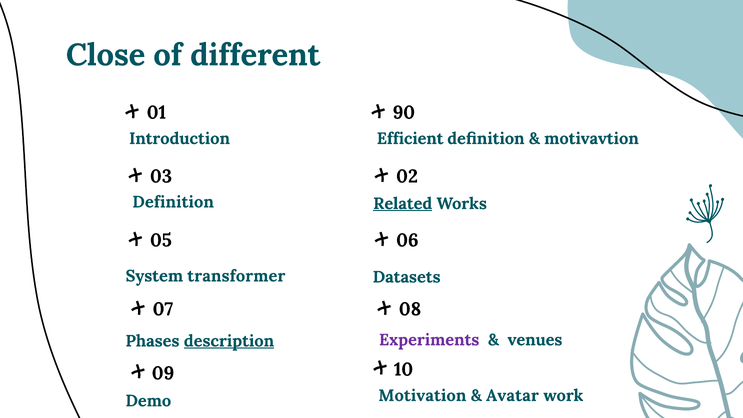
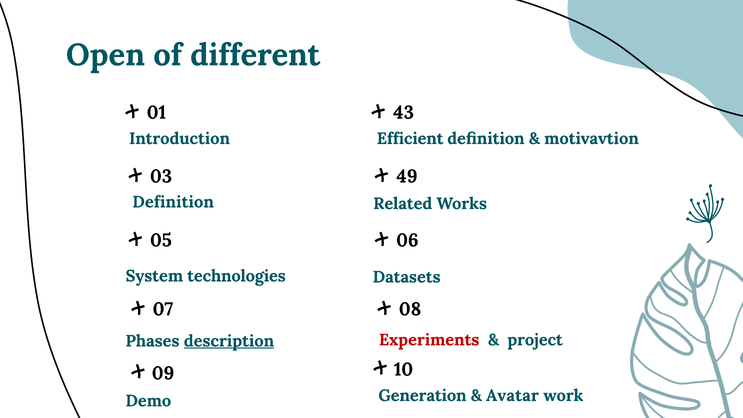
Close: Close -> Open (105, 55)
90: 90 -> 43 (404, 113)
02: 02 -> 49 (407, 176)
Related underline: present -> none (403, 204)
transformer: transformer -> technologies (236, 276)
Experiments colour: purple -> red (429, 340)
venues: venues -> project (535, 340)
Motivation: Motivation -> Generation (422, 396)
